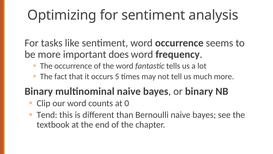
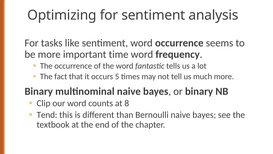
does: does -> time (119, 54)
0: 0 -> 8 (127, 103)
